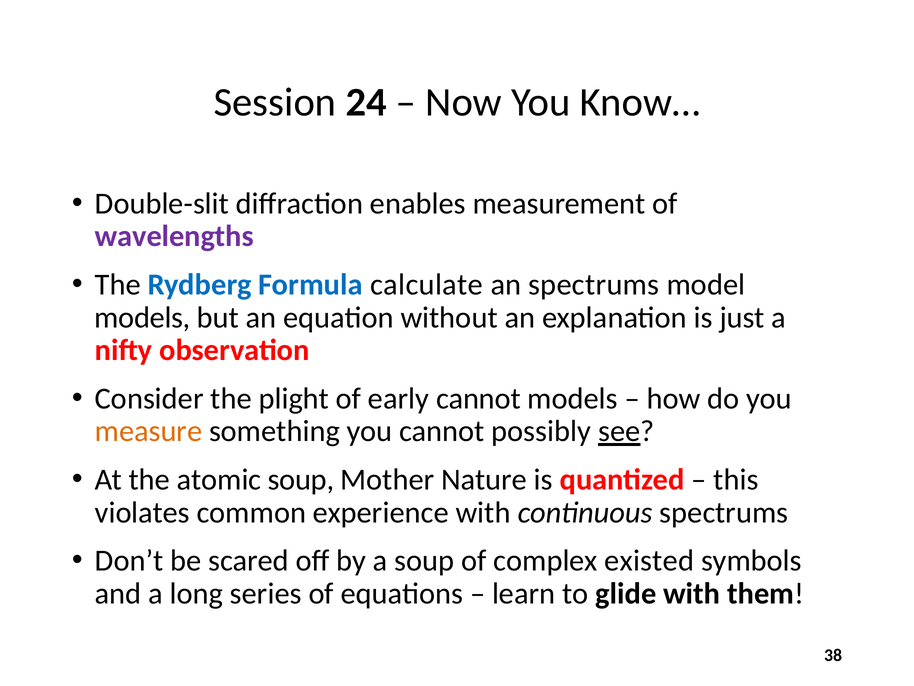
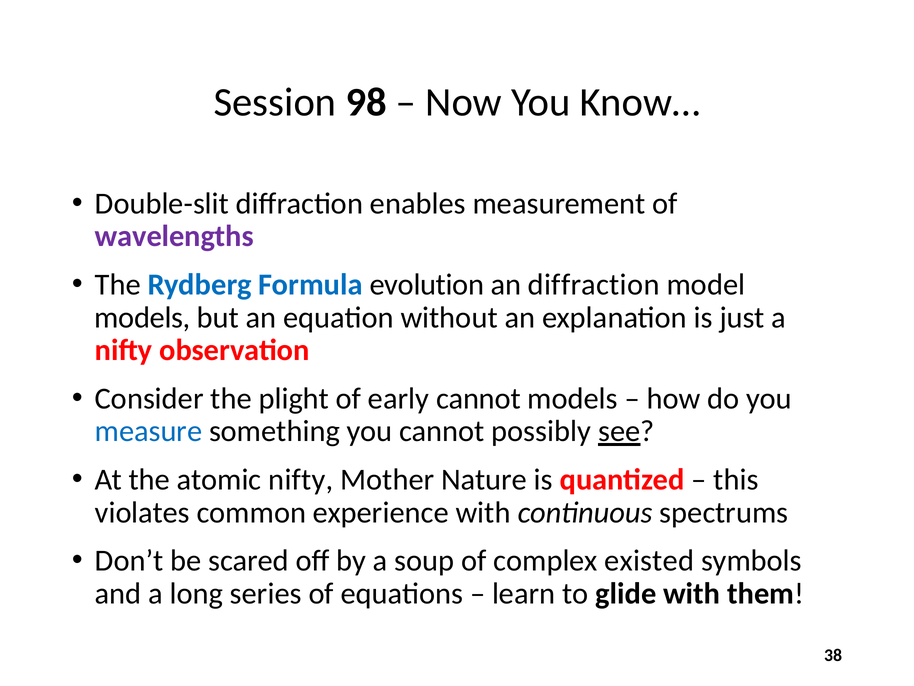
24: 24 -> 98 (366, 102)
calculate: calculate -> evolution (427, 284)
an spectrums: spectrums -> diffraction (594, 284)
measure colour: orange -> blue (148, 431)
atomic soup: soup -> nifty (301, 479)
